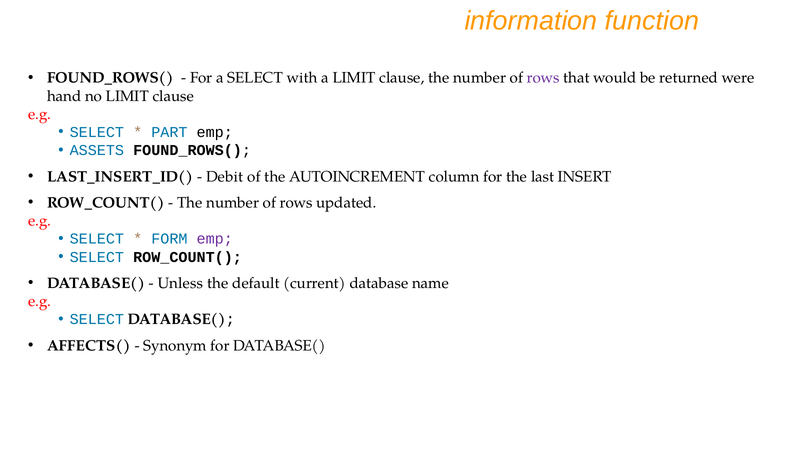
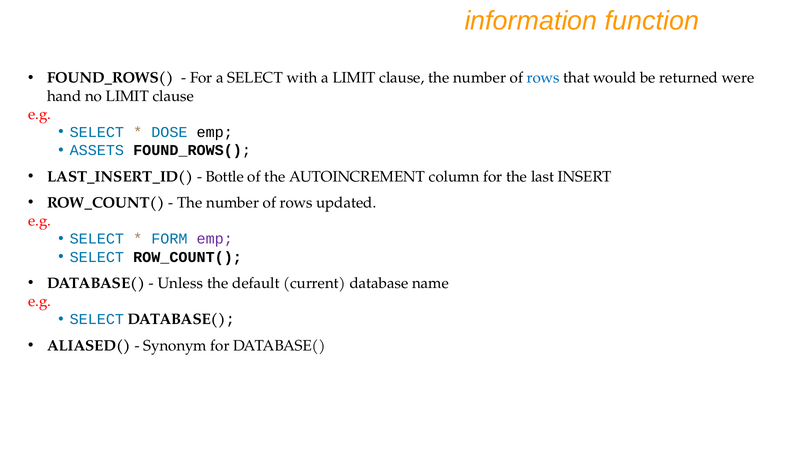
rows colour: purple -> blue (543, 78)
PART: PART -> DOSE (169, 132)
Debit: Debit -> Bottle (225, 177)
AFFECTS(: AFFECTS( -> ALIASED( (89, 346)
